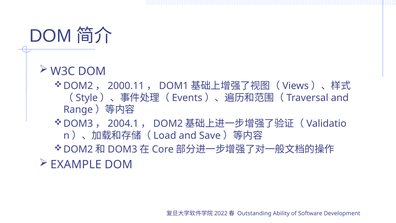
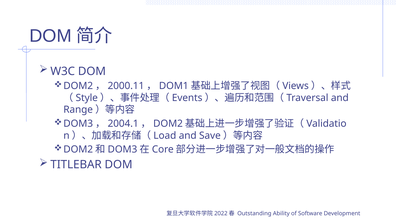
EXAMPLE: EXAMPLE -> TITLEBAR (76, 164)
